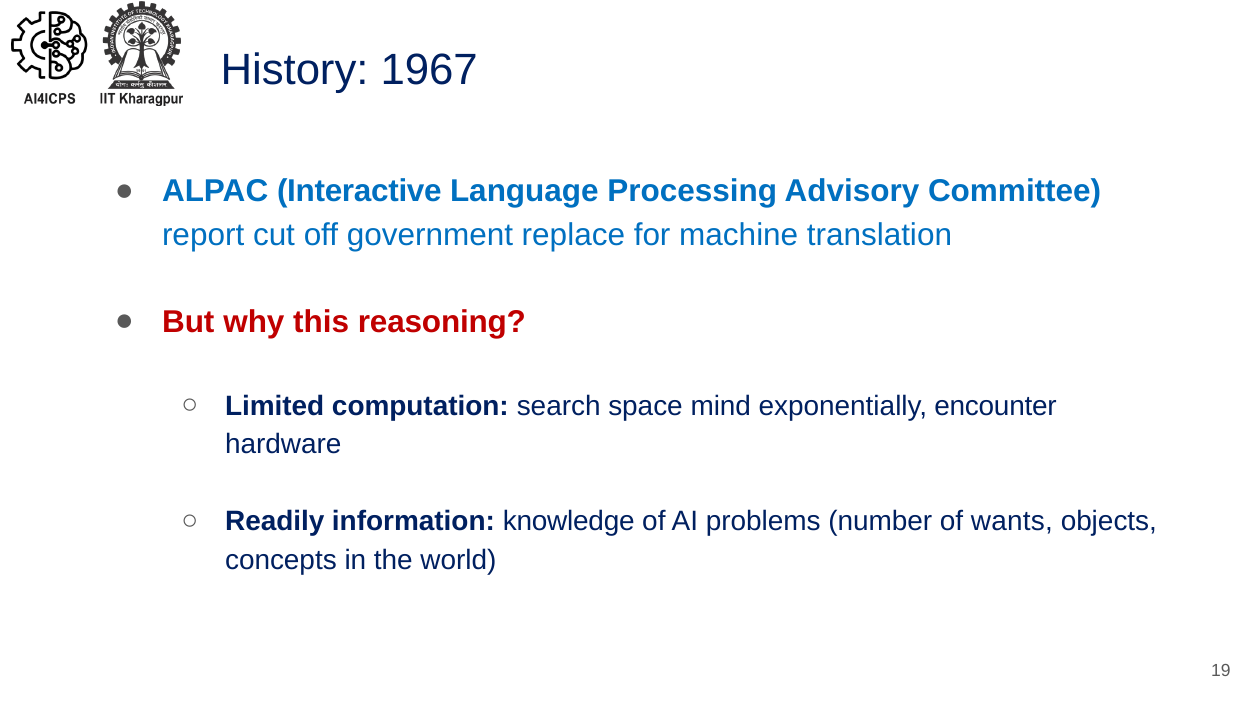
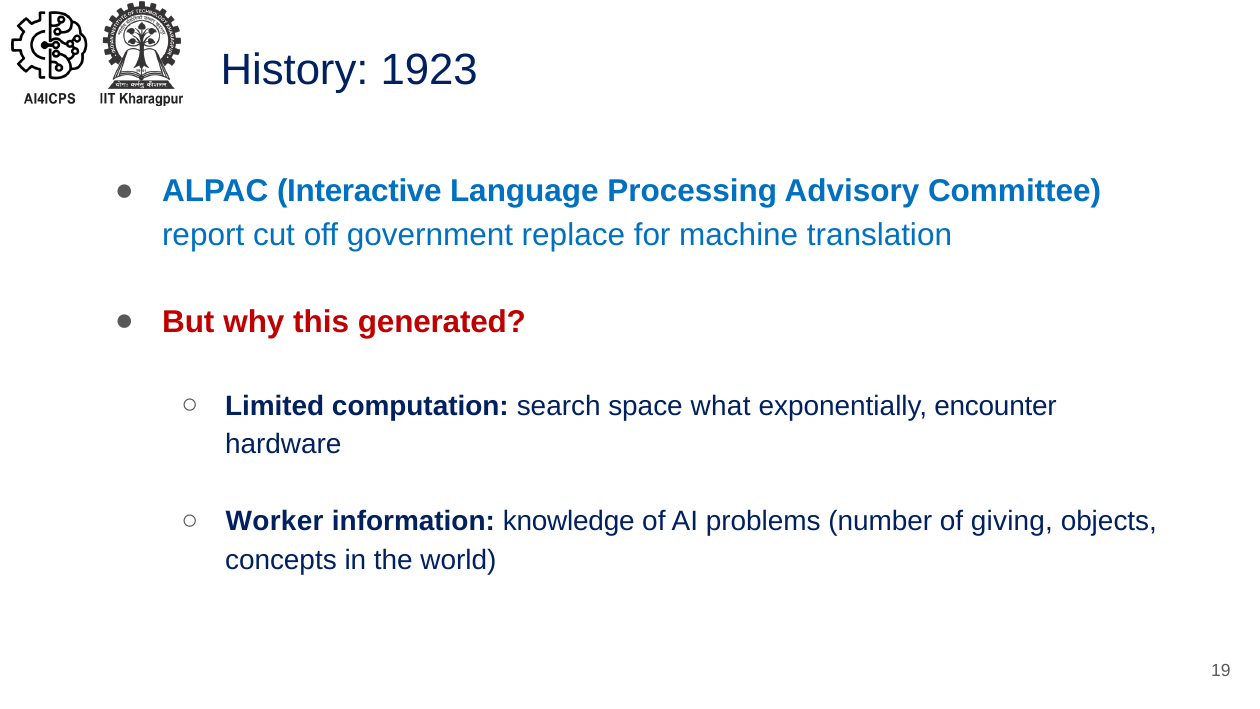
1967: 1967 -> 1923 (429, 70)
reasoning: reasoning -> generated (442, 322)
mind: mind -> what (721, 406)
Readily: Readily -> Worker (275, 522)
wants: wants -> giving (1012, 522)
